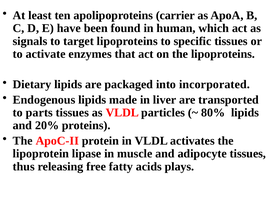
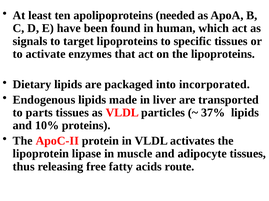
carrier: carrier -> needed (175, 15)
80%: 80% -> 37% (213, 113)
20%: 20% -> 10% (47, 126)
plays: plays -> route (179, 167)
